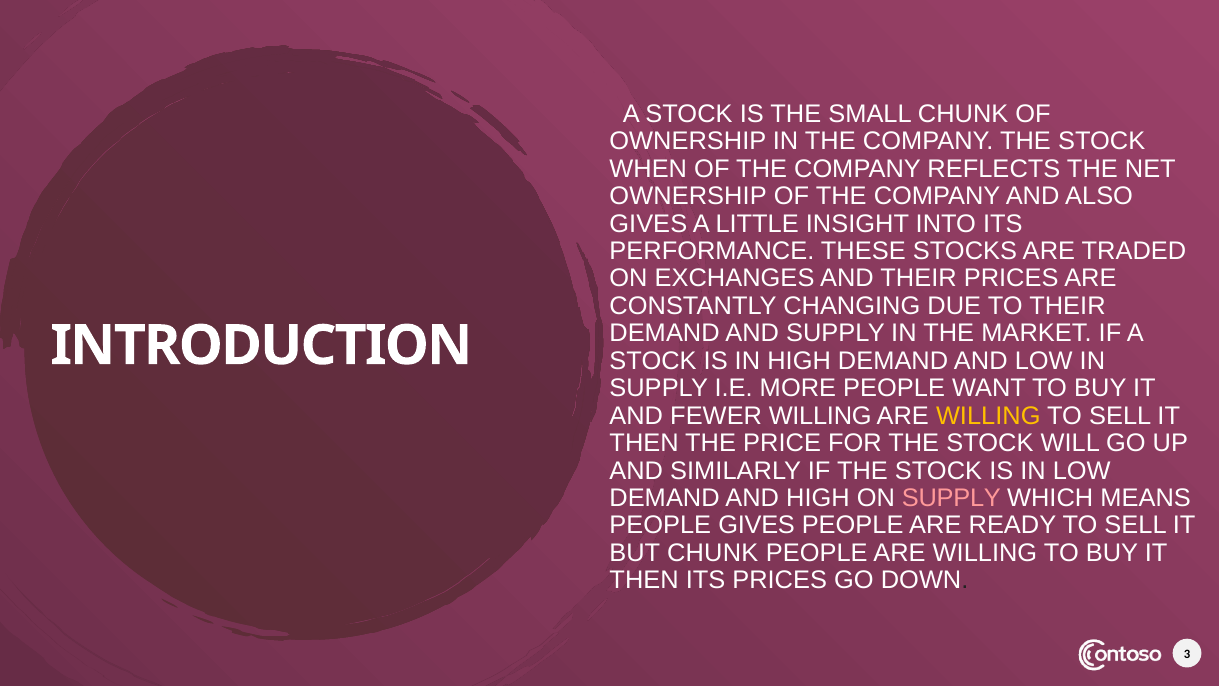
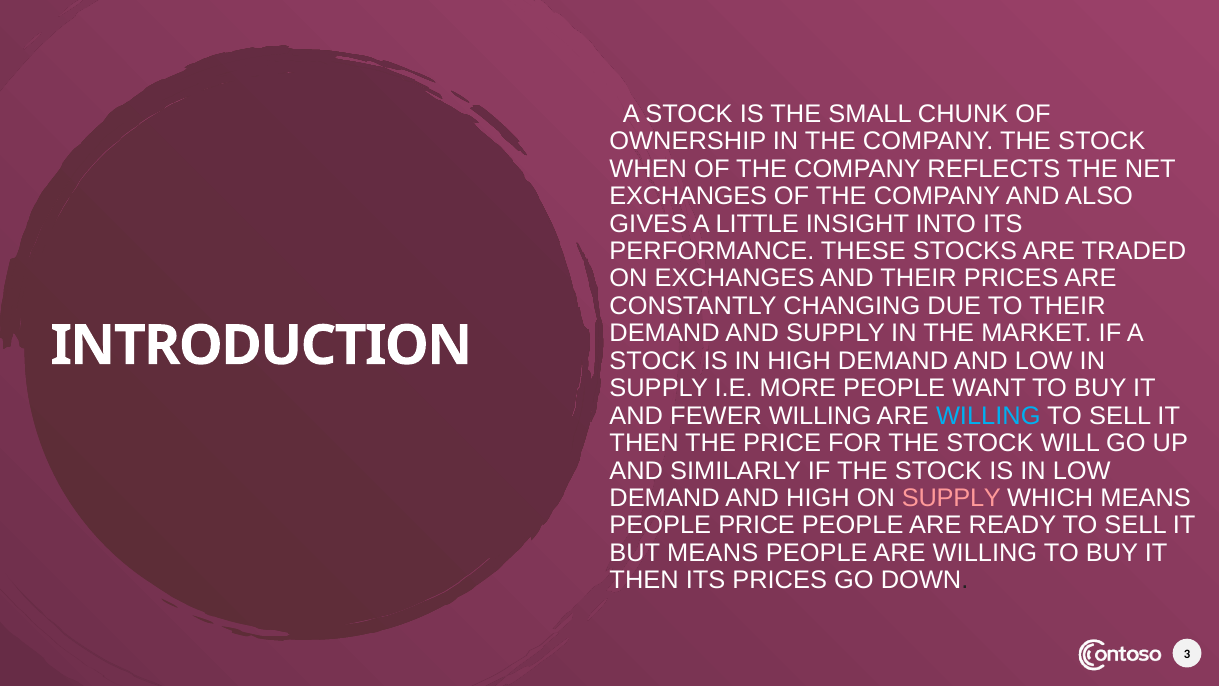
OWNERSHIP: OWNERSHIP -> EXCHANGES (688, 196)
WILLING colour: yellow -> light blue (988, 416)
PEOPLE GIVES: GIVES -> PRICE (757, 525)
BUT CHUNK: CHUNK -> MEANS (713, 553)
